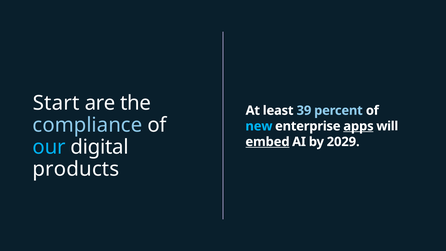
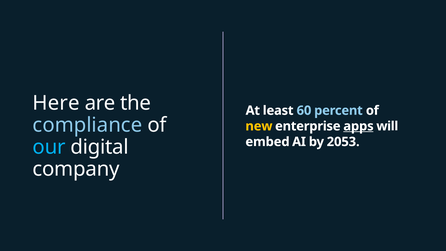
Start: Start -> Here (56, 103)
39: 39 -> 60 (304, 110)
new colour: light blue -> yellow (259, 126)
embed underline: present -> none (267, 142)
2029: 2029 -> 2053 (343, 142)
products: products -> company (76, 169)
